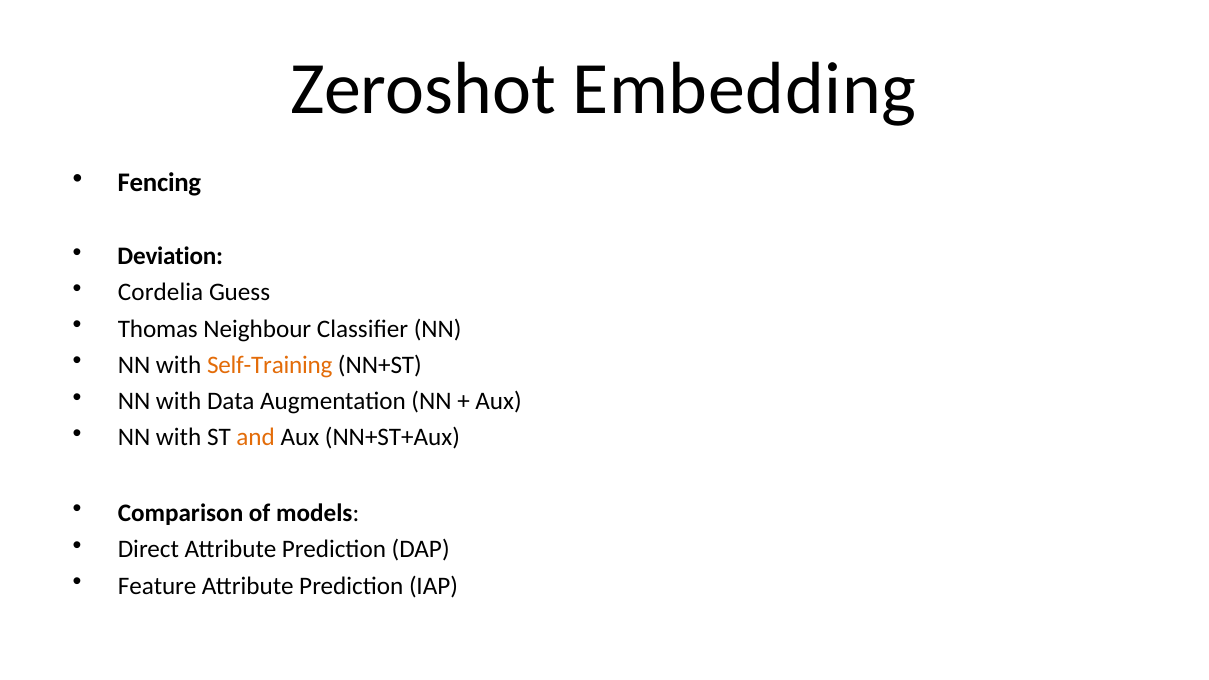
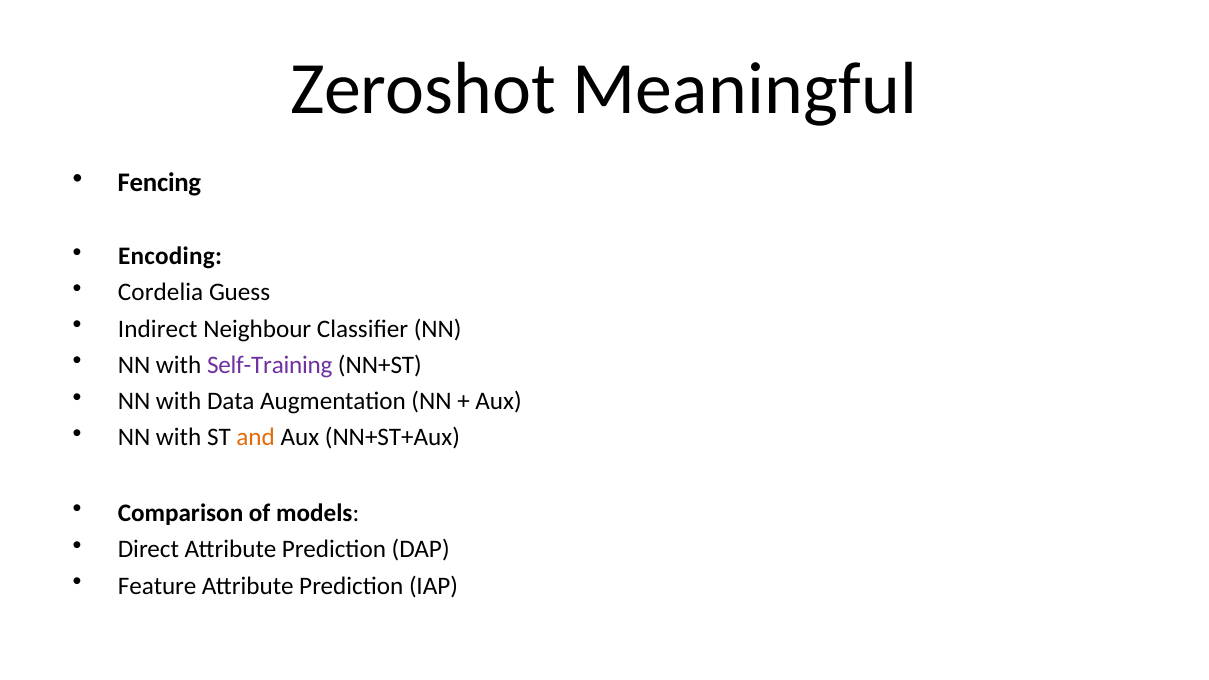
Embedding: Embedding -> Meaningful (745, 89)
Deviation: Deviation -> Encoding (170, 256)
Thomas: Thomas -> Indirect (158, 329)
Self-Training colour: orange -> purple (270, 365)
